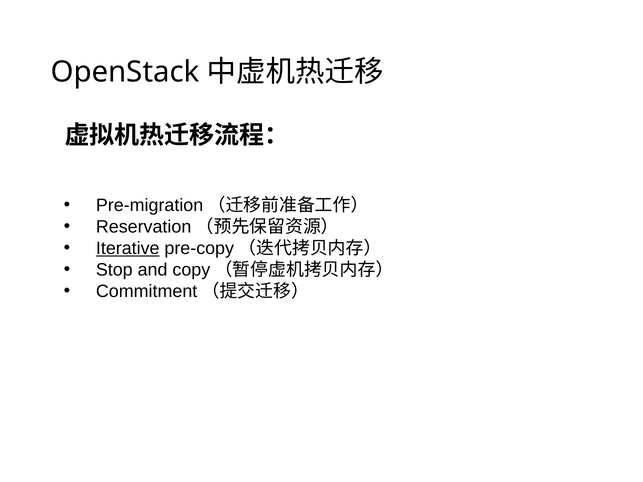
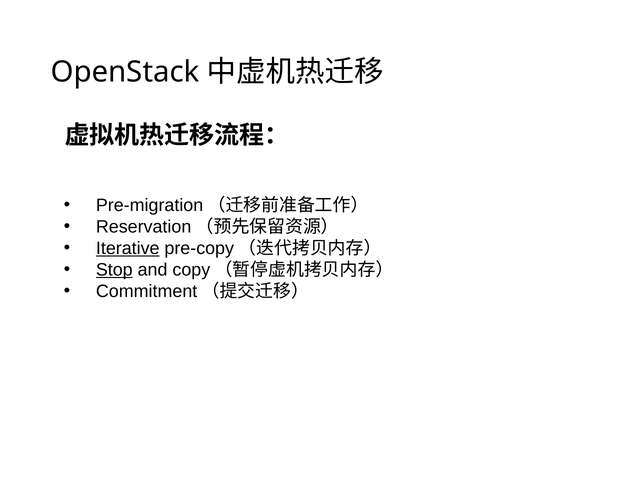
Stop underline: none -> present (114, 270)
